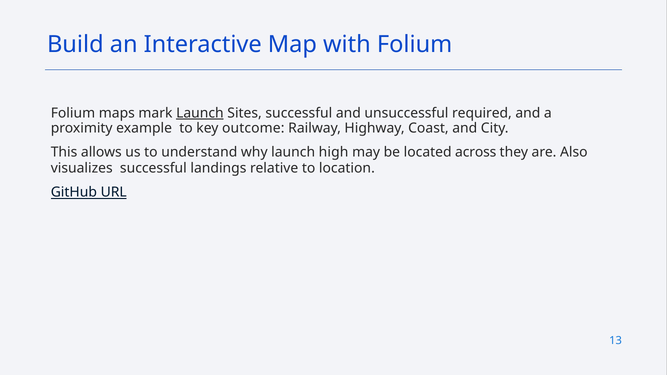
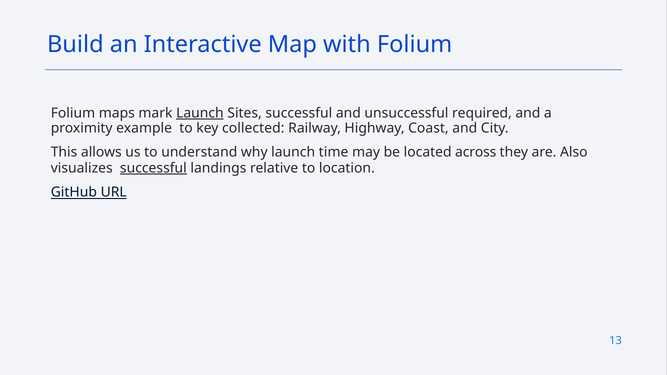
outcome: outcome -> collected (253, 128)
high: high -> time (334, 152)
successful underline: none -> present (153, 168)
